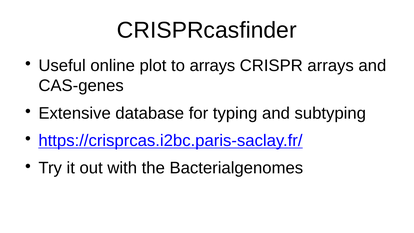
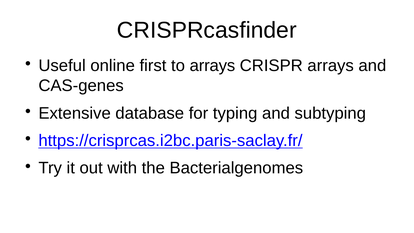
plot: plot -> first (153, 66)
